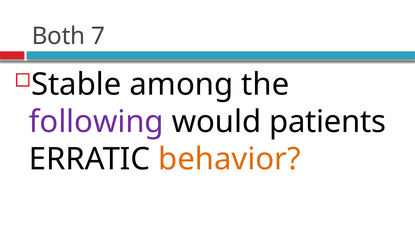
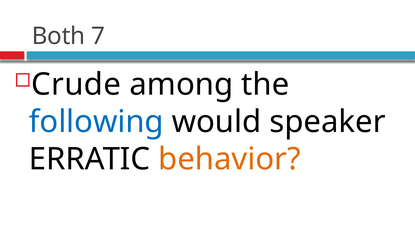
Stable: Stable -> Crude (76, 84)
following colour: purple -> blue (96, 122)
patients: patients -> speaker (327, 122)
